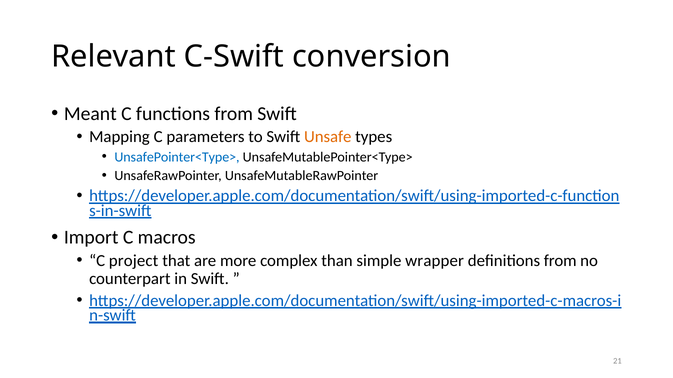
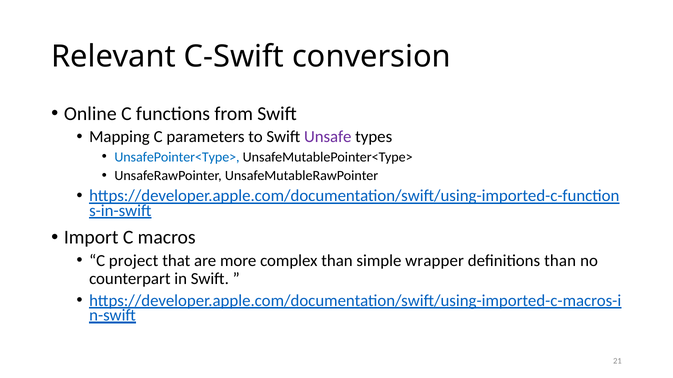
Meant: Meant -> Online (90, 114)
Unsafe colour: orange -> purple (328, 137)
definitions from: from -> than (560, 261)
